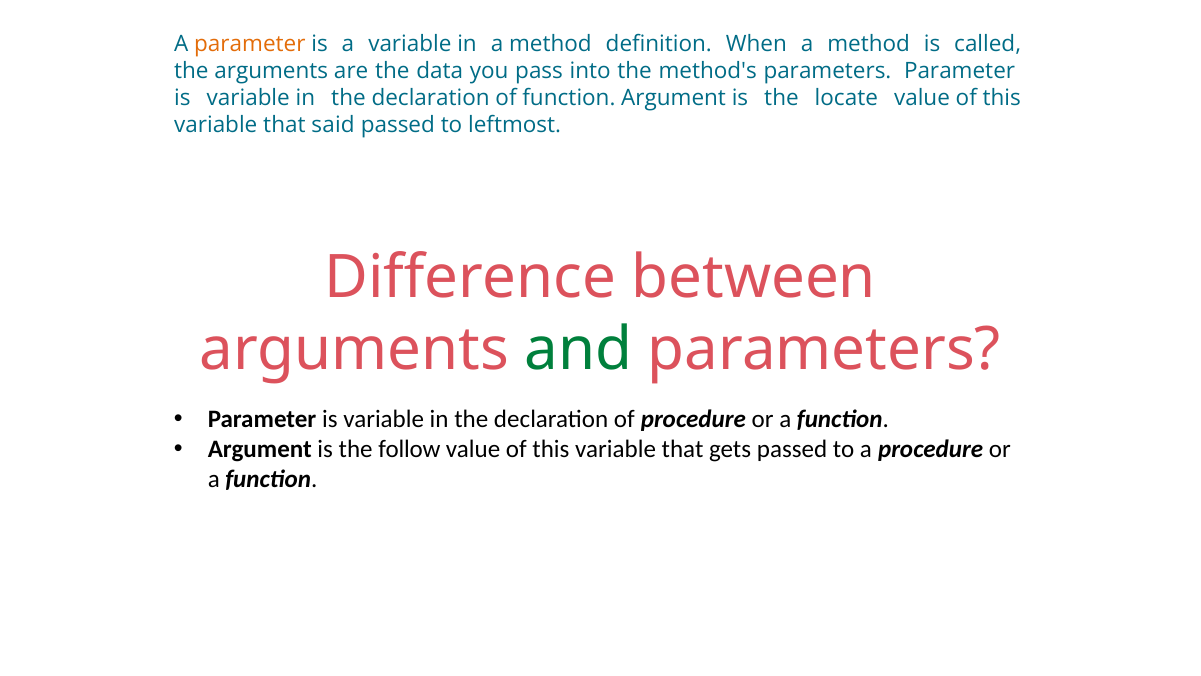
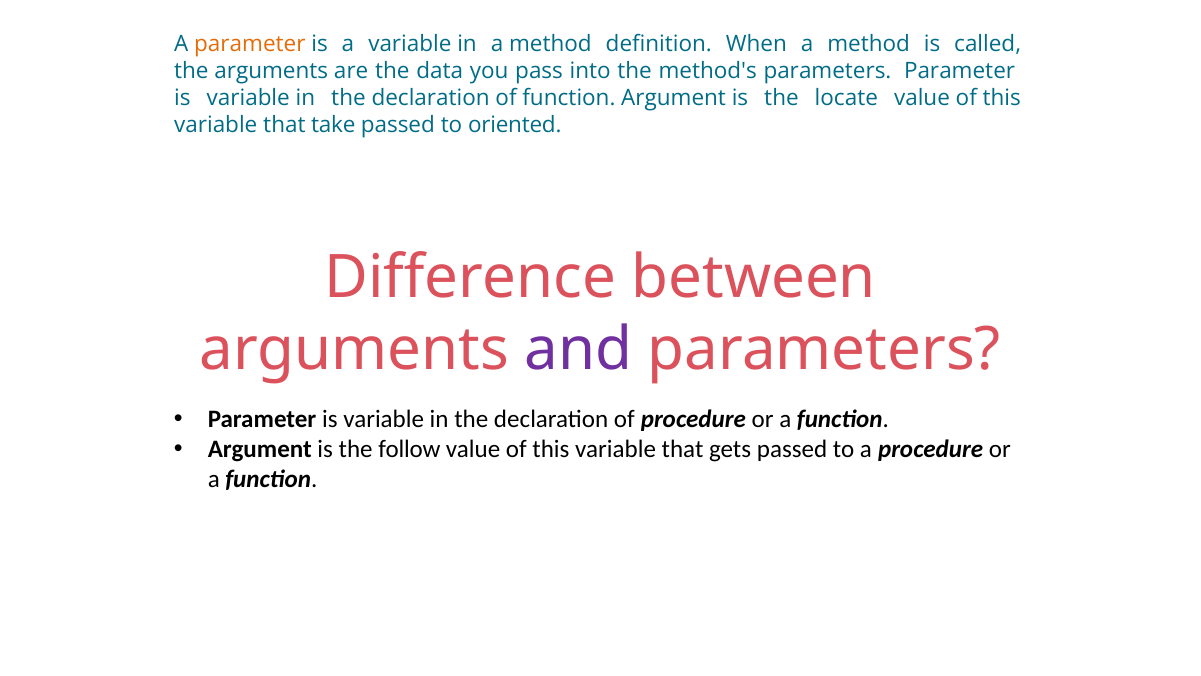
said: said -> take (333, 125)
leftmost: leftmost -> oriented (515, 125)
and colour: green -> purple (578, 349)
